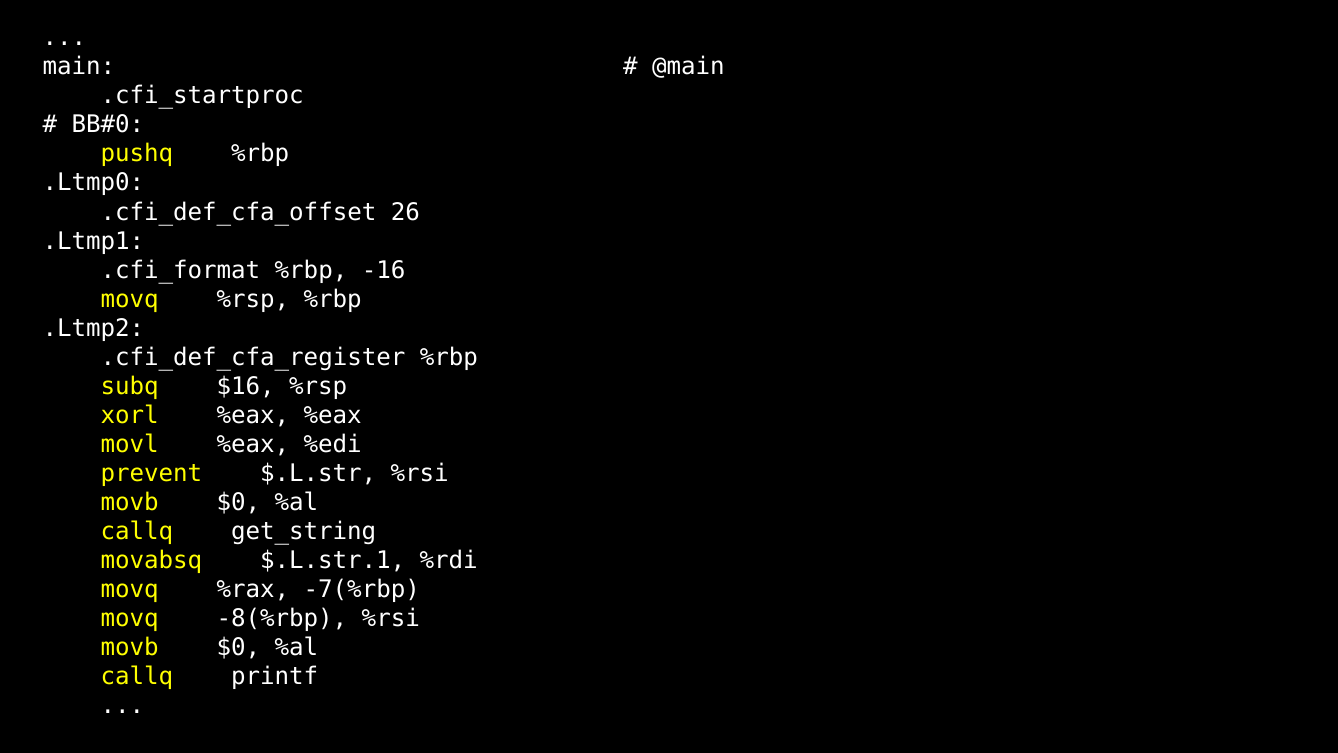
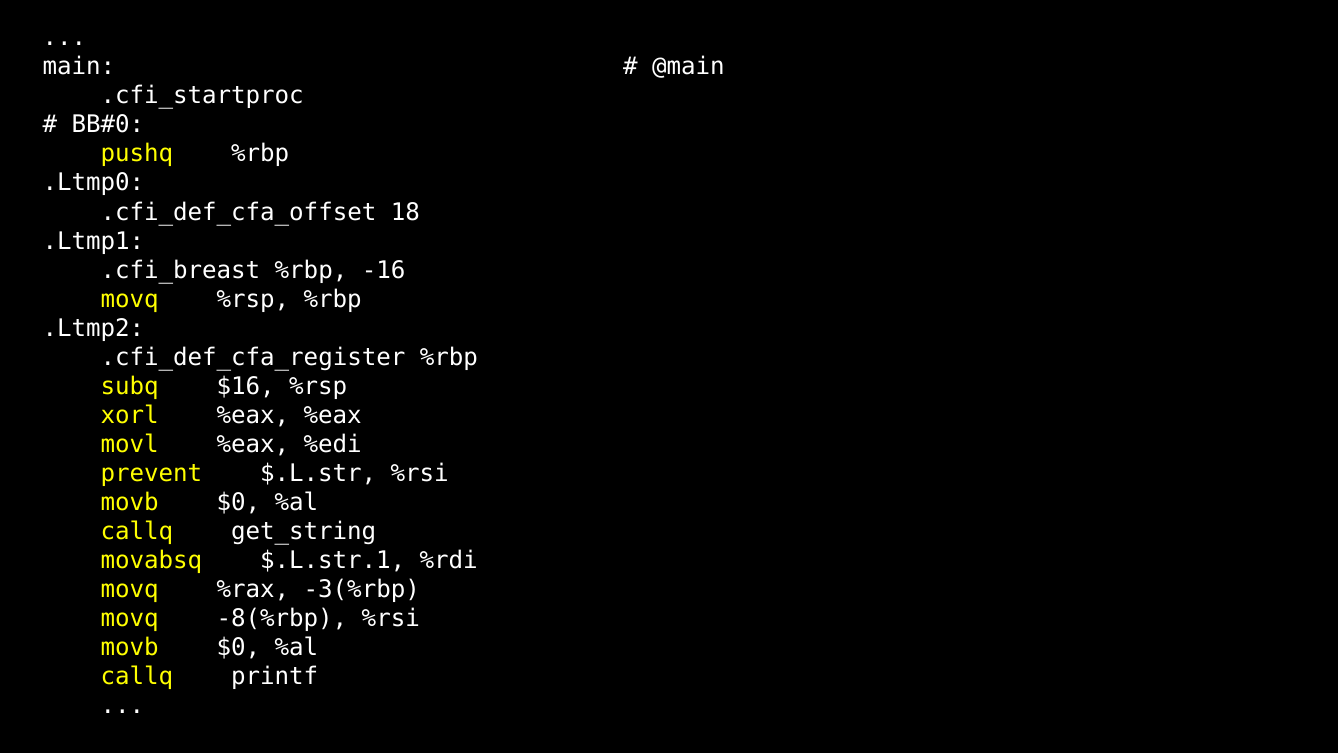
26: 26 -> 18 (405, 212)
.cfi_format: .cfi_format -> .cfi_breast (180, 270)
-7(%rbp: -7(%rbp -> -3(%rbp (362, 589)
